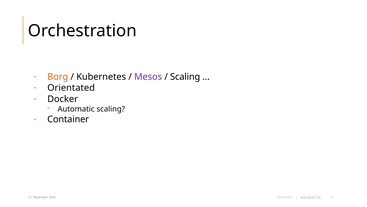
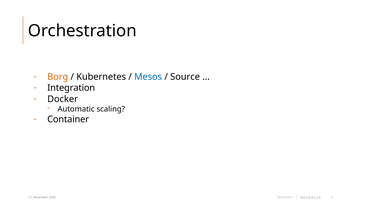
Mesos colour: purple -> blue (148, 77)
Scaling: Scaling -> Source (185, 77)
Orientated: Orientated -> Integration (71, 88)
